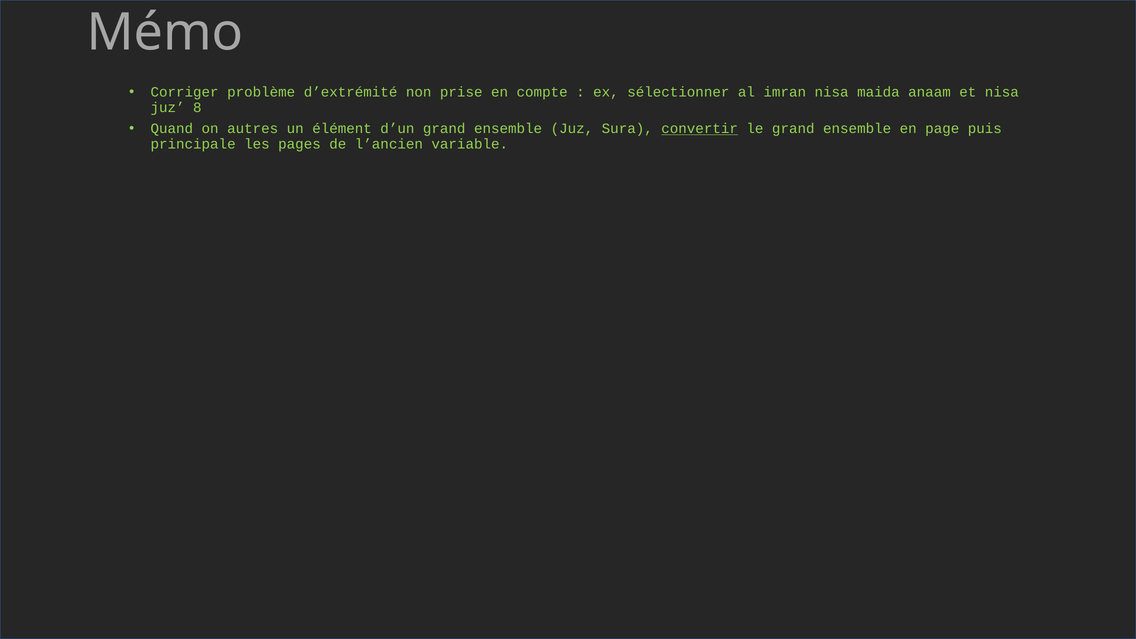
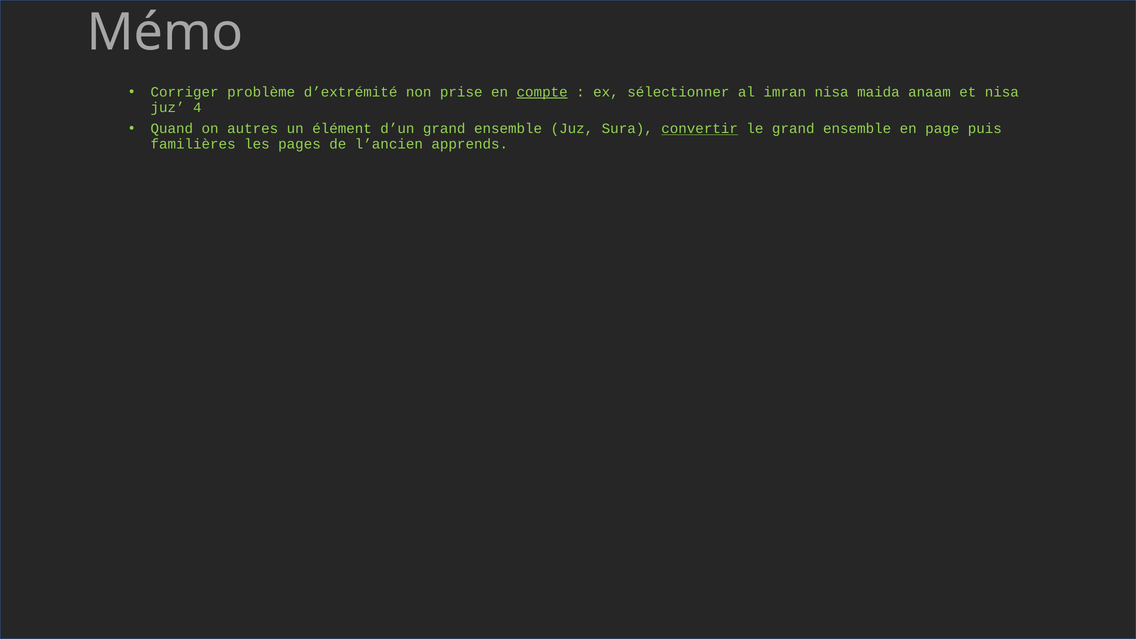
compte underline: none -> present (542, 92)
8: 8 -> 4 (197, 107)
principale: principale -> familières (193, 144)
variable: variable -> apprends (470, 144)
